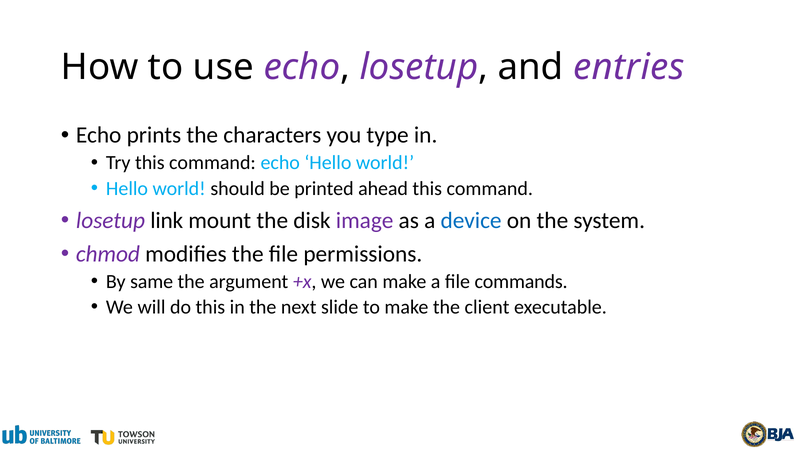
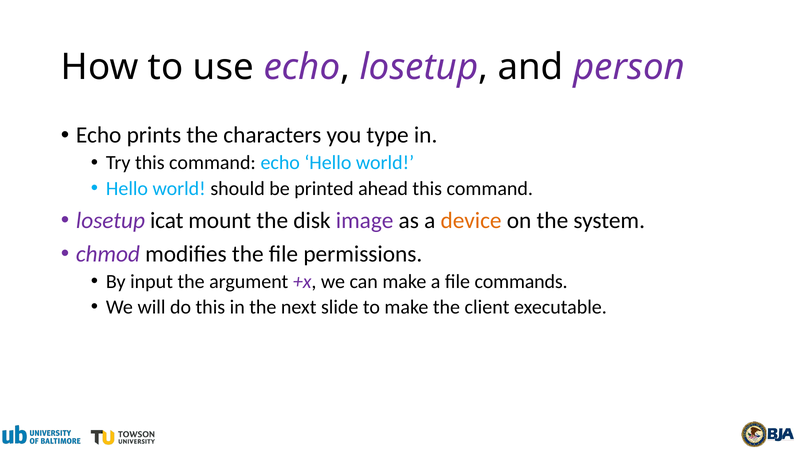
entries: entries -> person (629, 67)
link: link -> icat (167, 220)
device colour: blue -> orange (471, 220)
same: same -> input (152, 281)
